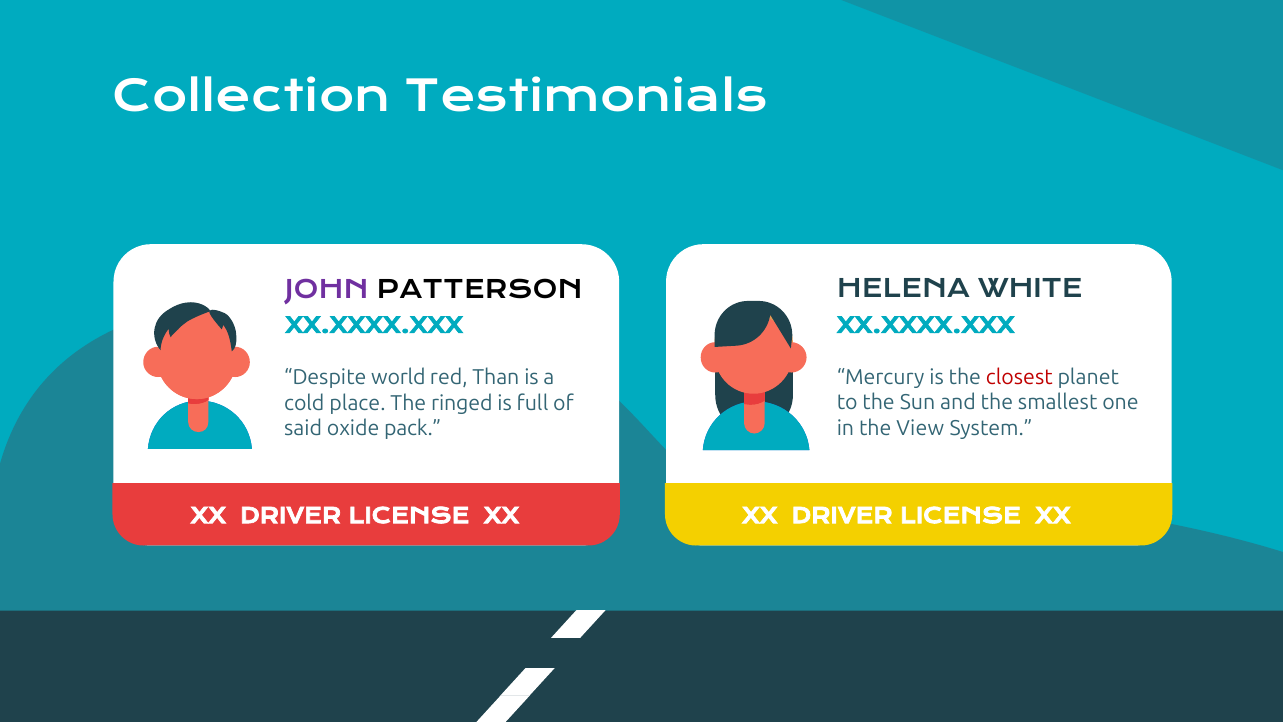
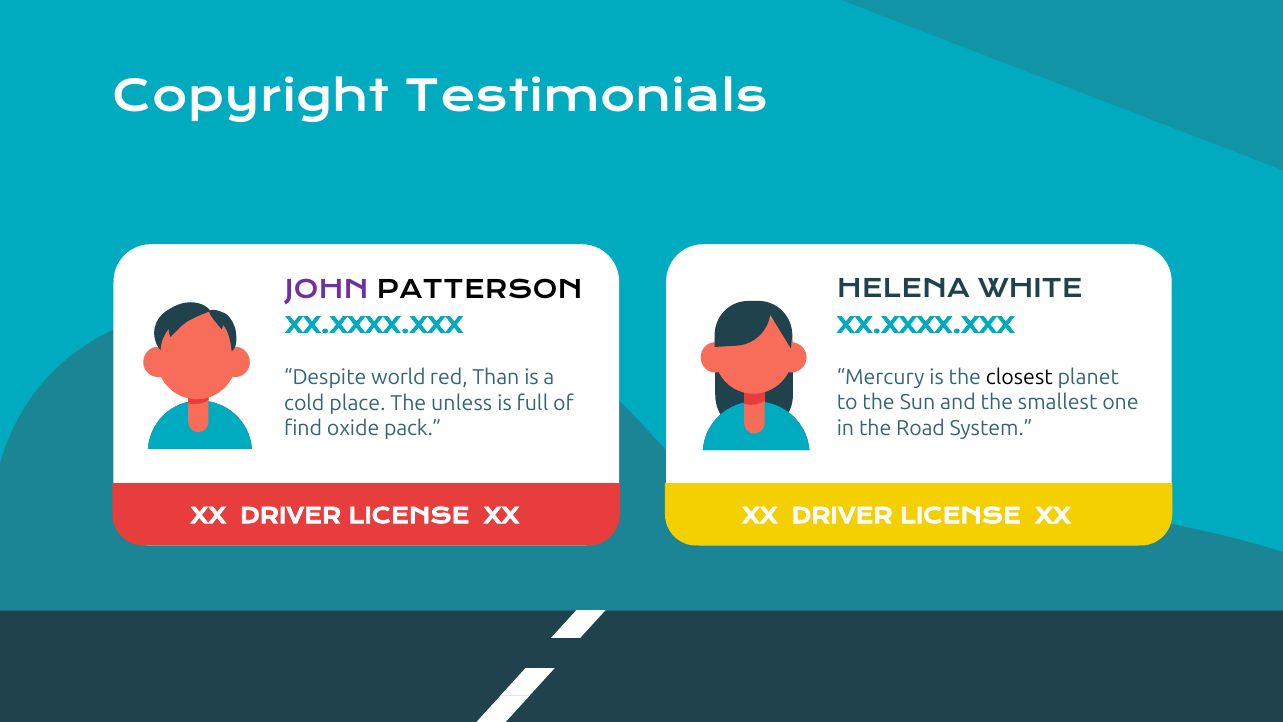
Collection: Collection -> Copyright (252, 98)
closest colour: red -> black (1019, 377)
ringed: ringed -> unless (462, 403)
View: View -> Road (921, 428)
said: said -> find (303, 429)
